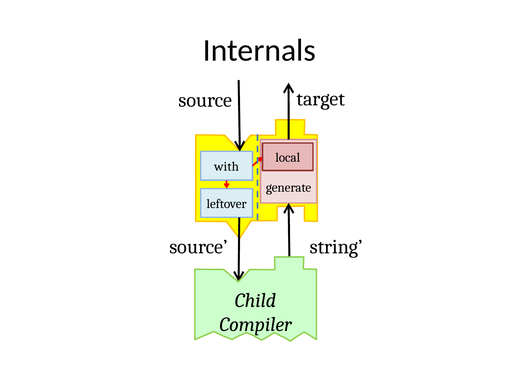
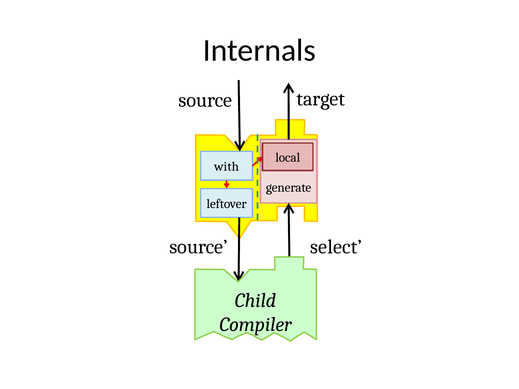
string: string -> select (336, 247)
